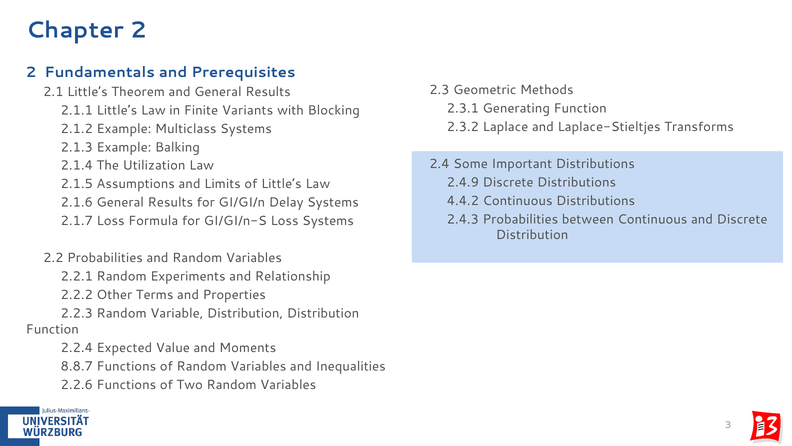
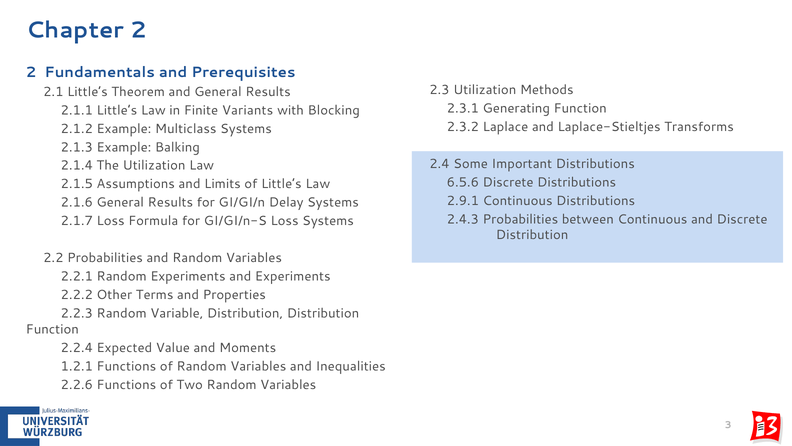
2.3 Geometric: Geometric -> Utilization (485, 90)
2.4.9: 2.4.9 -> 6.5.6 (463, 182)
4.4.2: 4.4.2 -> 2.9.1 (463, 201)
and Relationship: Relationship -> Experiments (293, 276)
8.8.7: 8.8.7 -> 1.2.1 (77, 366)
